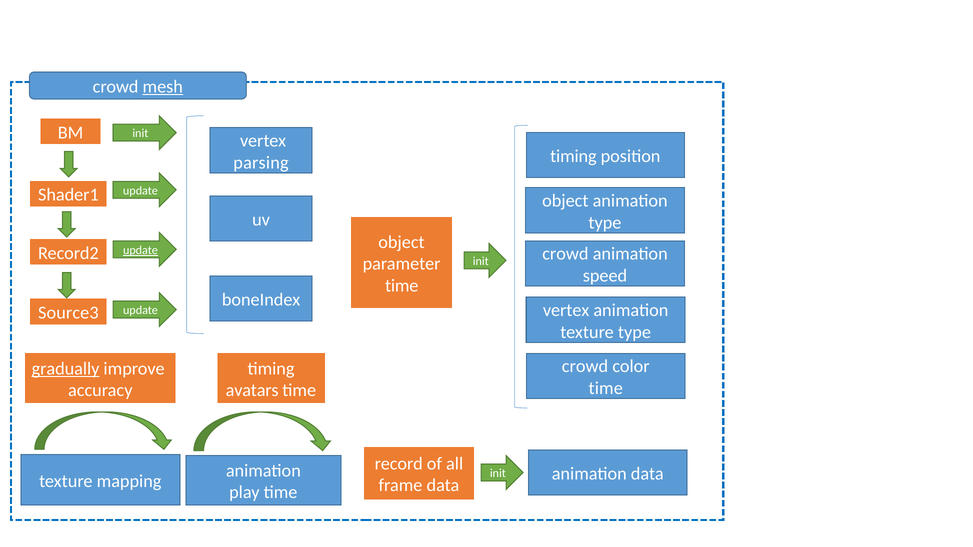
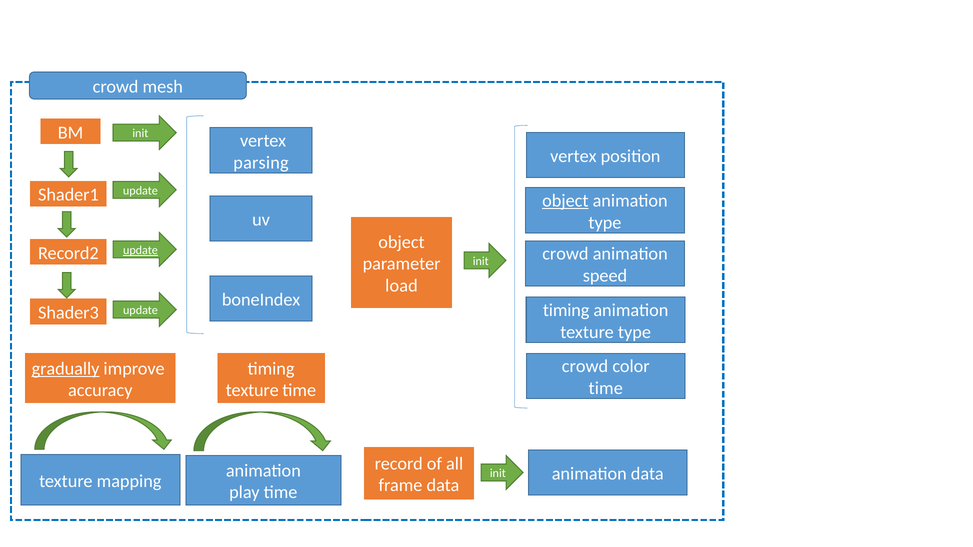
mesh underline: present -> none (163, 87)
timing: timing -> vertex (573, 156)
object underline: none -> present (565, 201)
time: time -> load (402, 286)
vertex: vertex -> timing (566, 310)
Source3: Source3 -> Shader3 (68, 313)
avatars: avatars -> texture (252, 391)
